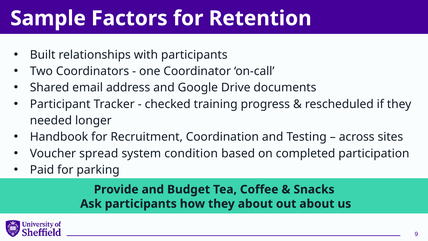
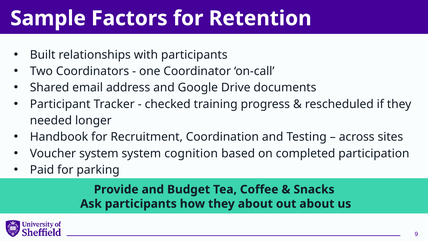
Voucher spread: spread -> system (99, 153)
condition: condition -> cognition (191, 153)
